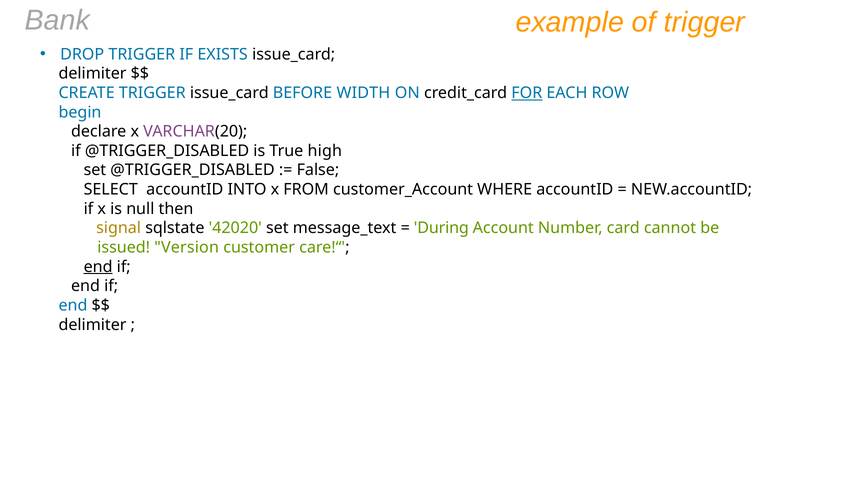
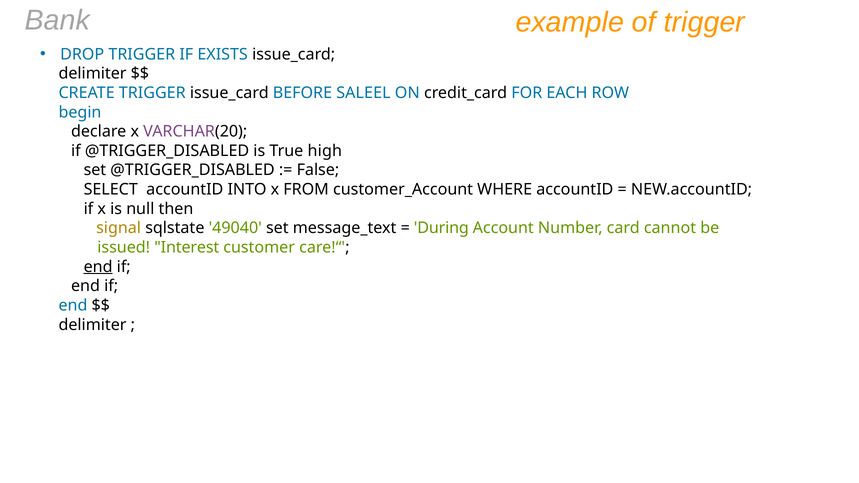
WIDTH: WIDTH -> SALEEL (363, 93)
FOR underline: present -> none (527, 93)
42020: 42020 -> 49040 (235, 228)
Version: Version -> Interest (187, 248)
